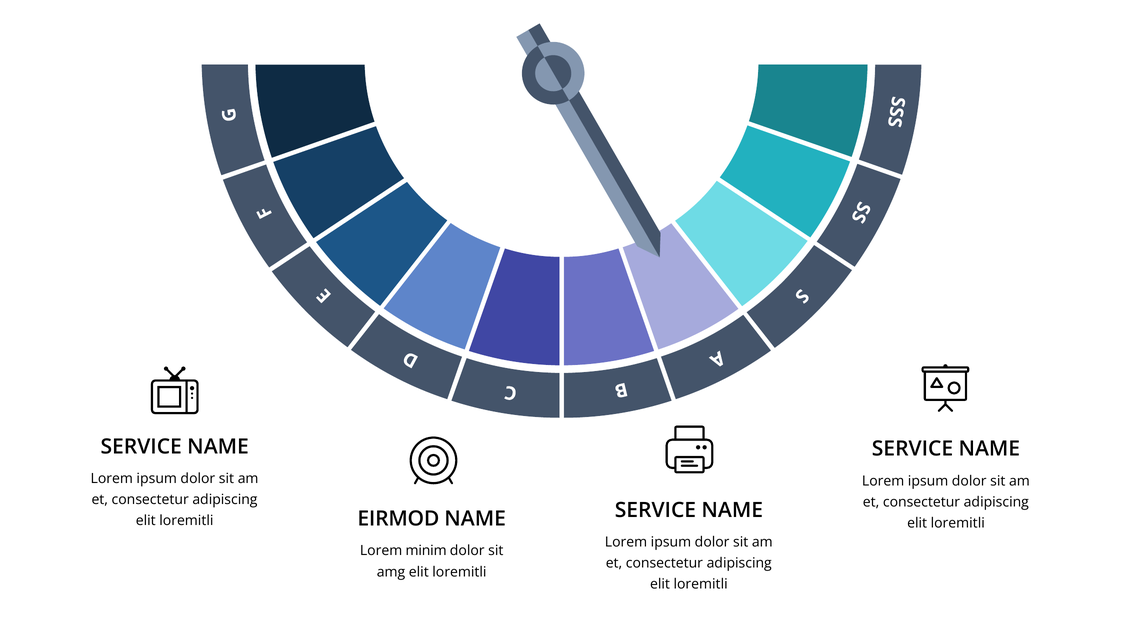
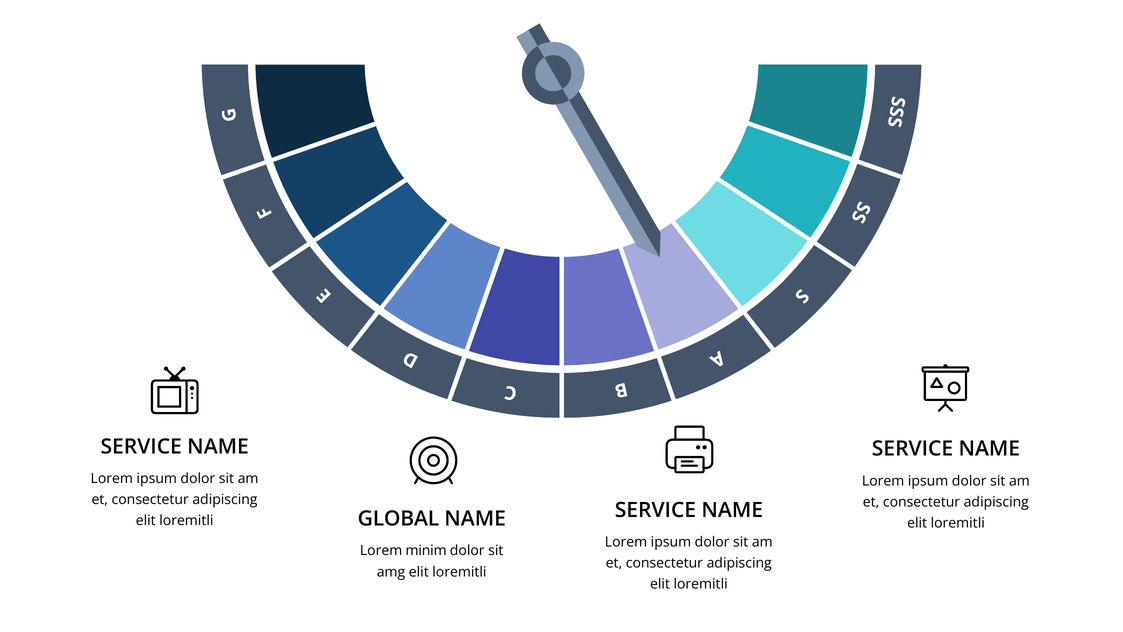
EIRMOD: EIRMOD -> GLOBAL (398, 519)
